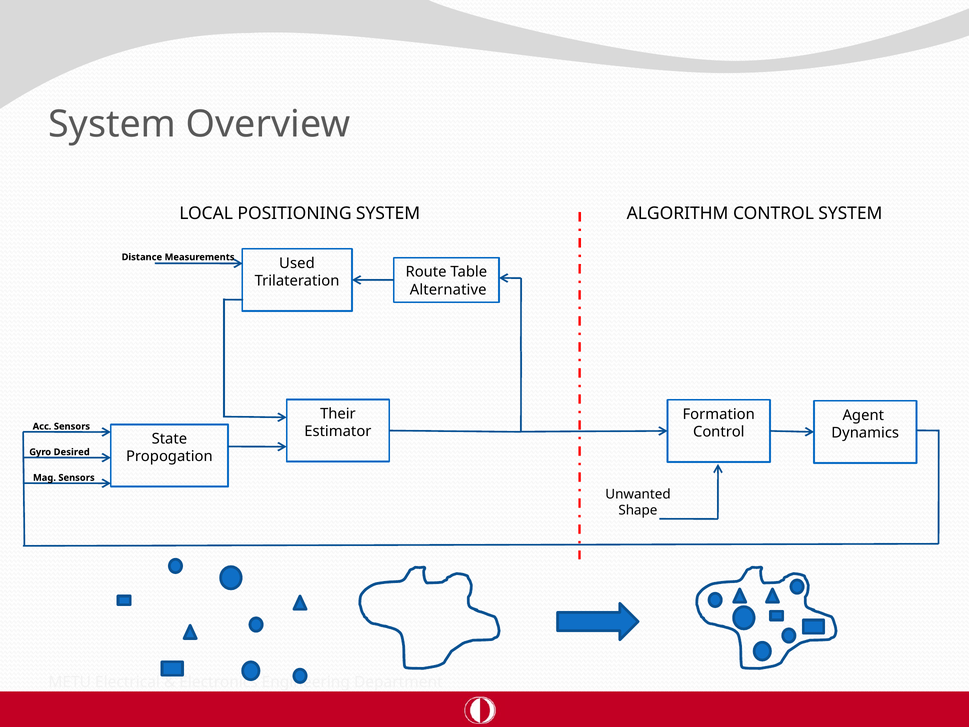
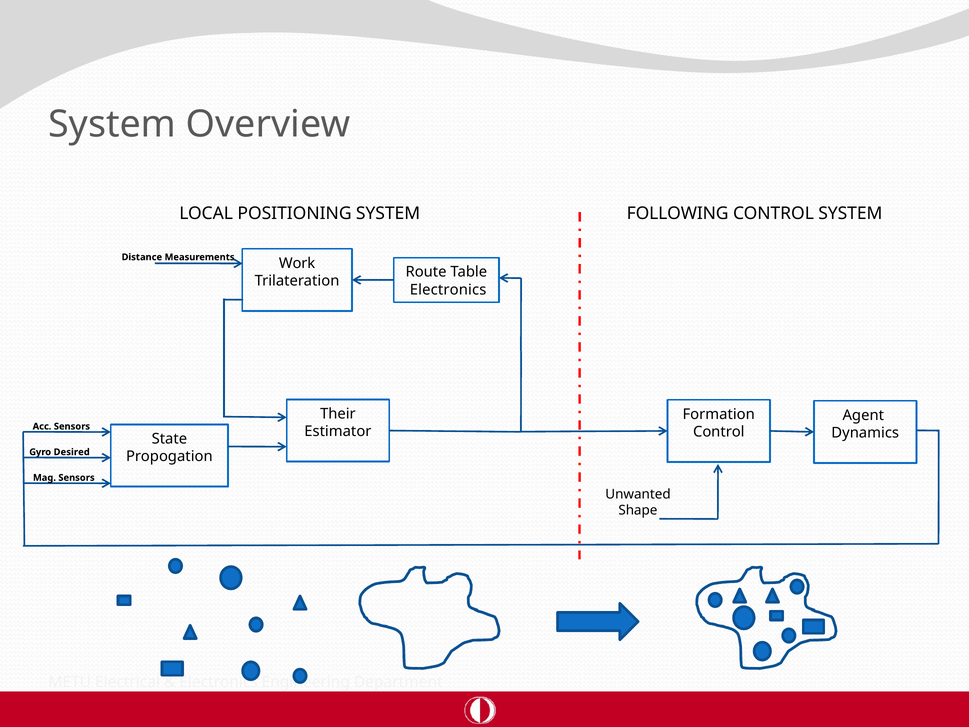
ALGORITHM: ALGORITHM -> FOLLOWING (678, 213)
Used: Used -> Work (297, 263)
Alternative: Alternative -> Electronics (448, 290)
